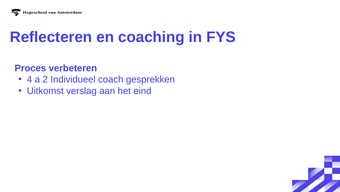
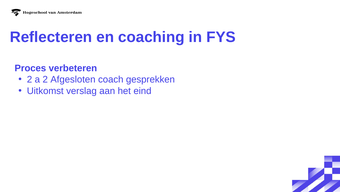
4: 4 -> 2 (30, 79)
Individueel: Individueel -> Afgesloten (73, 79)
